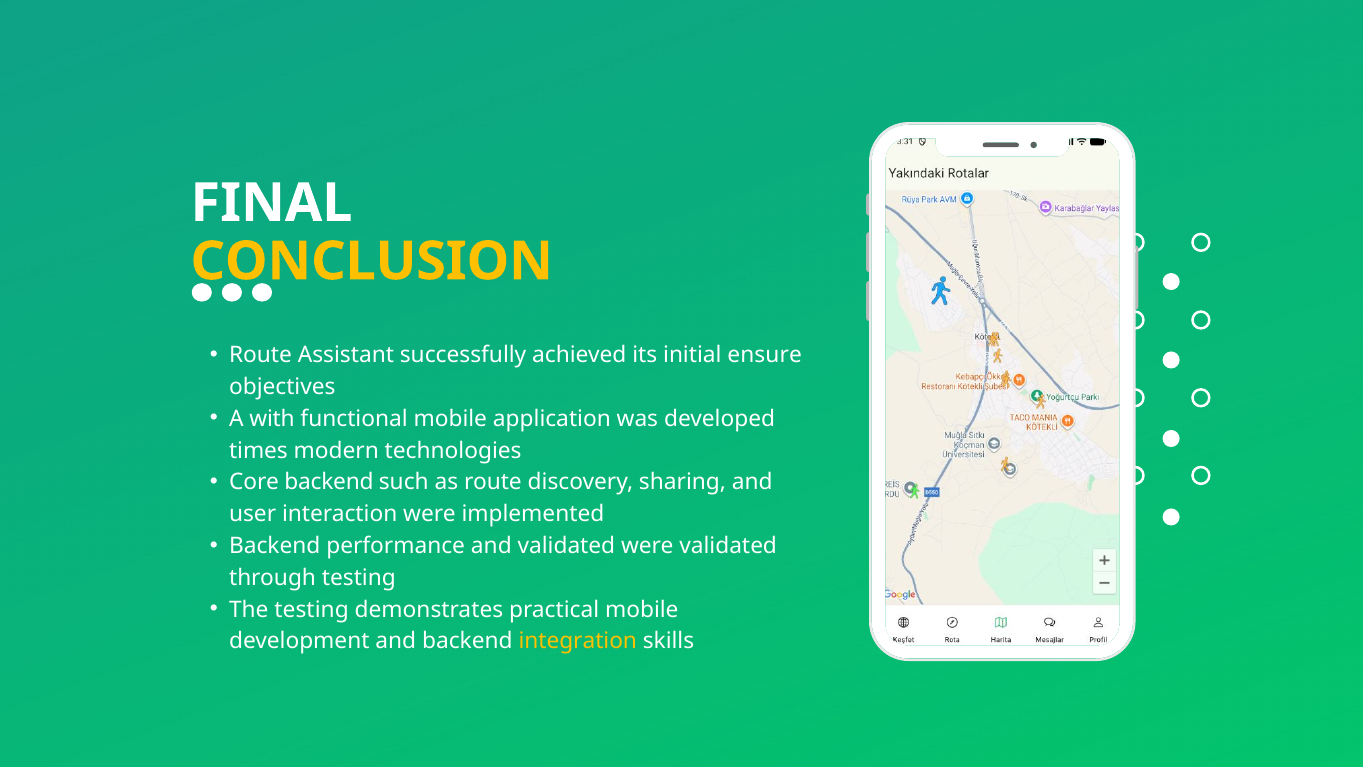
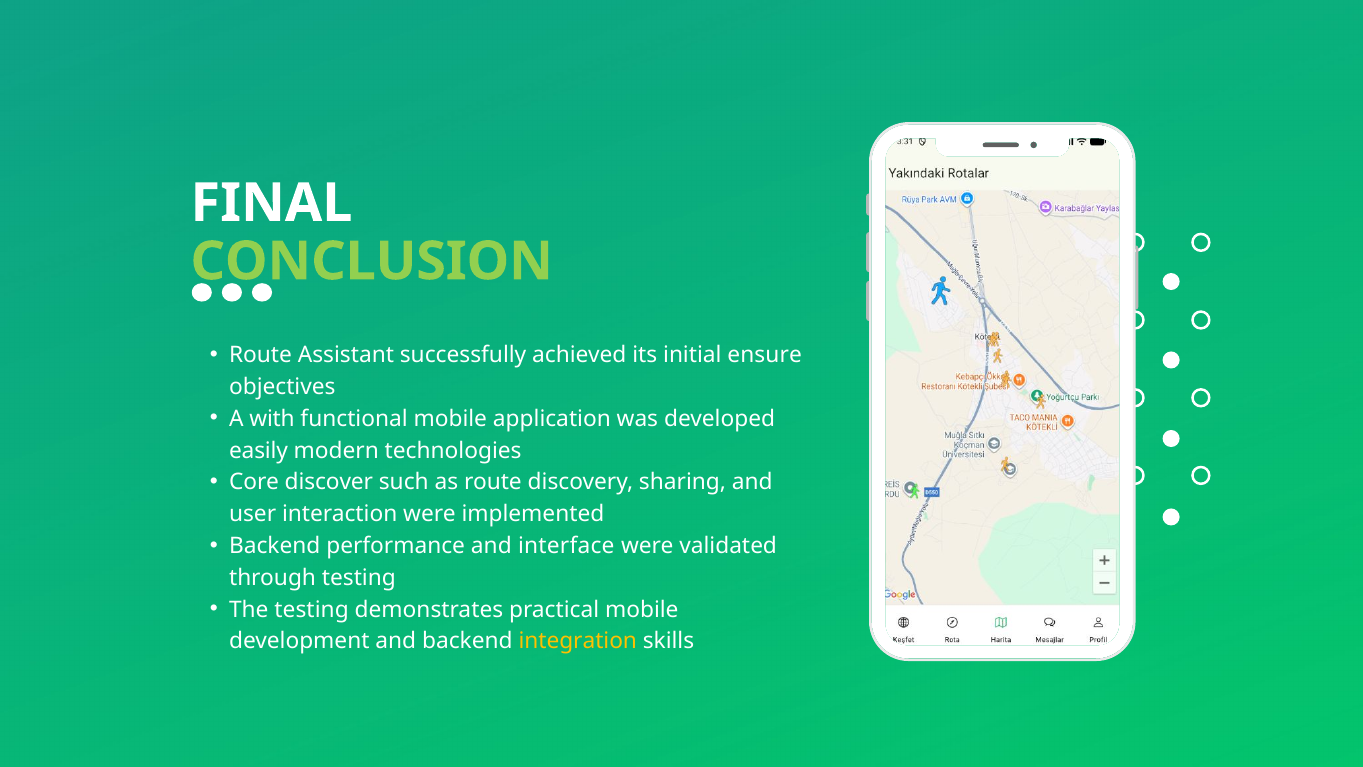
CONCLUSION colour: yellow -> light green (372, 261)
times: times -> easily (259, 450)
Core backend: backend -> discover (329, 482)
and validated: validated -> interface (566, 546)
